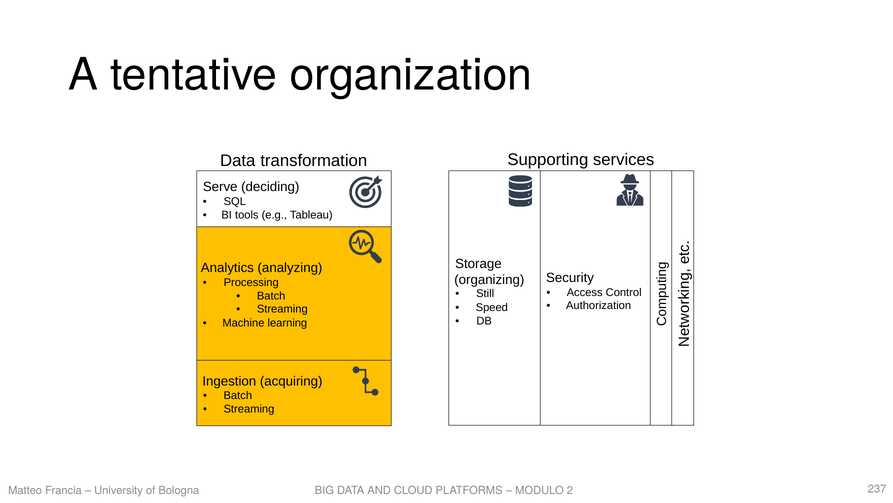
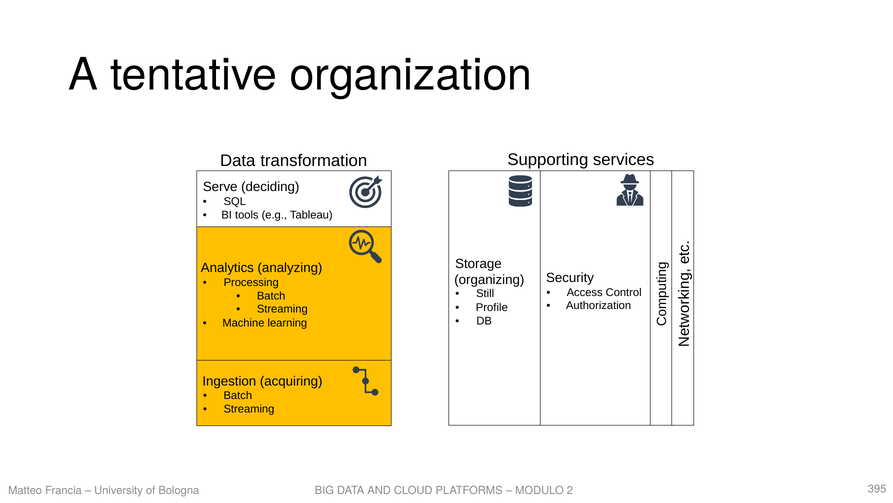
Speed: Speed -> Profile (492, 307)
237: 237 -> 395 (877, 488)
